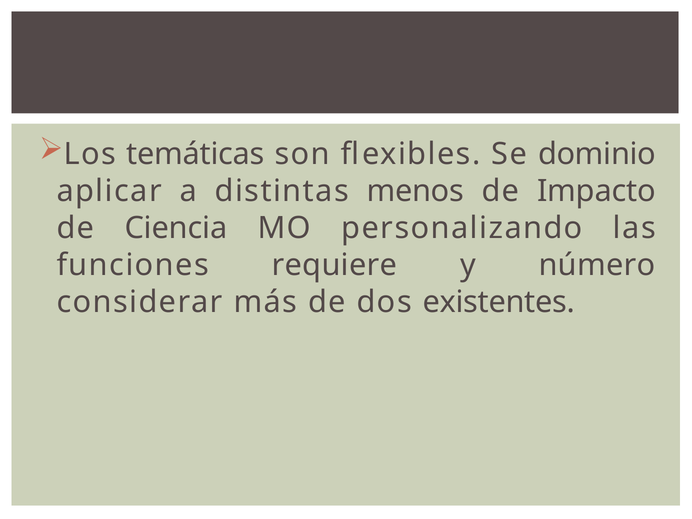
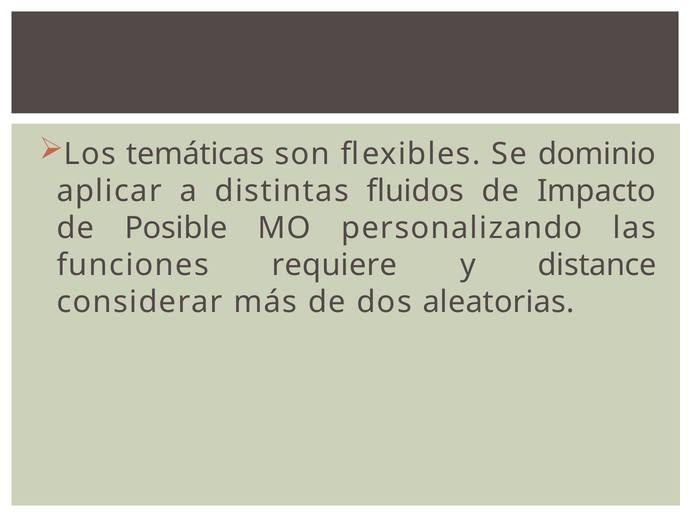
menos: menos -> fluidos (415, 191)
Ciencia: Ciencia -> Posible (176, 228)
número: número -> distance (597, 265)
existentes: existentes -> aleatorias (499, 302)
